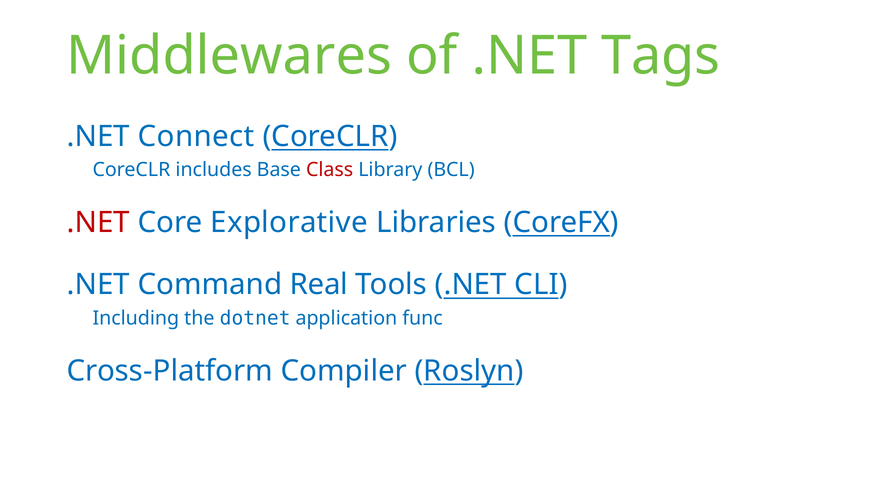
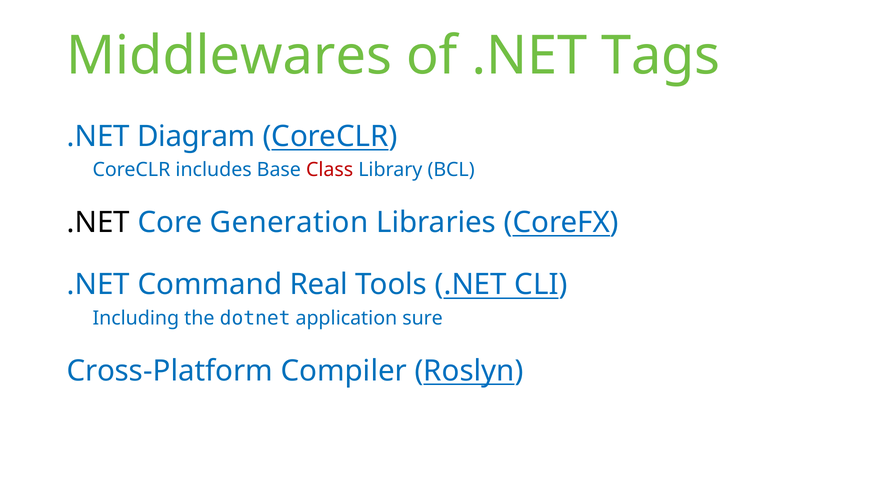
Connect: Connect -> Diagram (196, 136)
.NET colour: red -> black (98, 222)
Explorative: Explorative -> Generation (289, 222)
func: func -> sure (423, 318)
